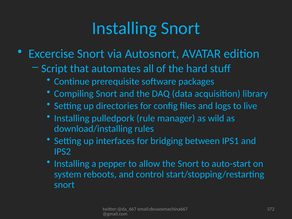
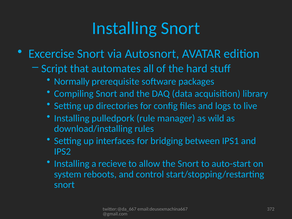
Continue: Continue -> Normally (72, 81)
pepper: pepper -> recieve (112, 164)
